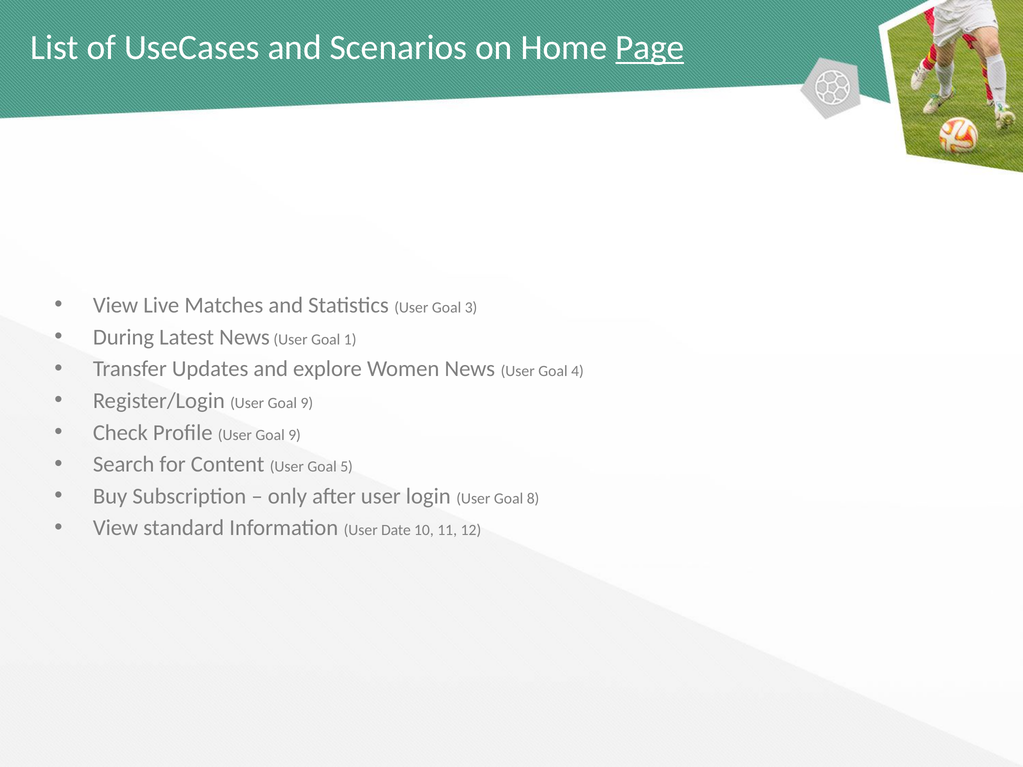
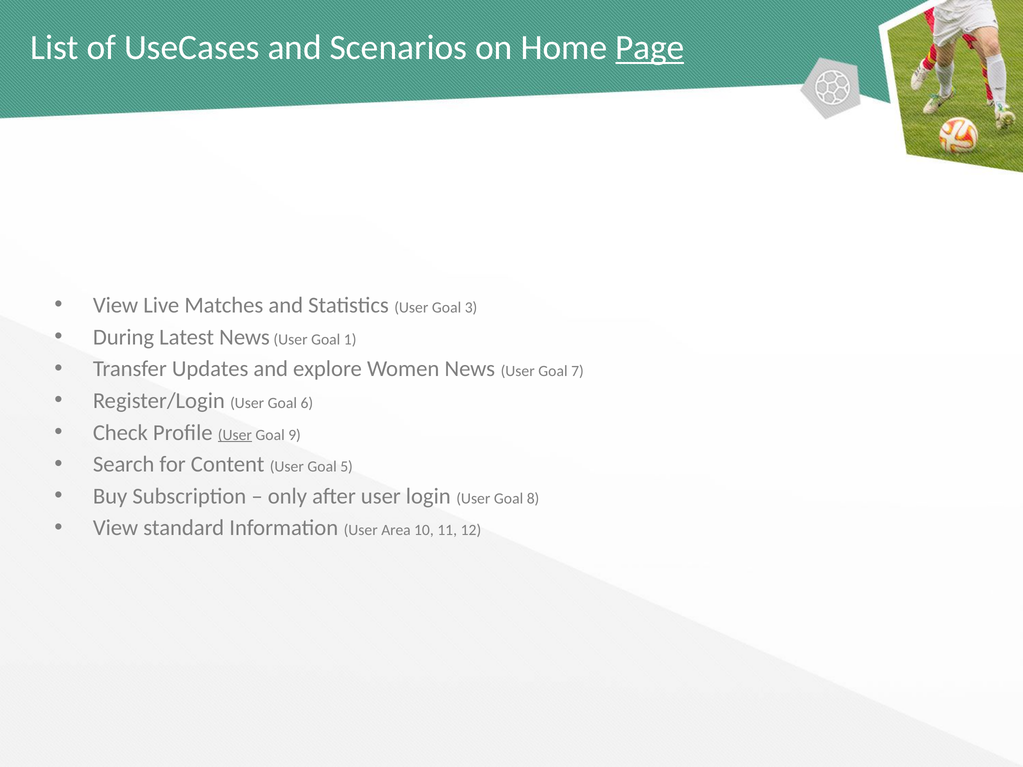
4: 4 -> 7 (577, 371)
Register/Login User Goal 9: 9 -> 6 (307, 403)
User underline: none -> present (235, 435)
Date: Date -> Area (396, 530)
